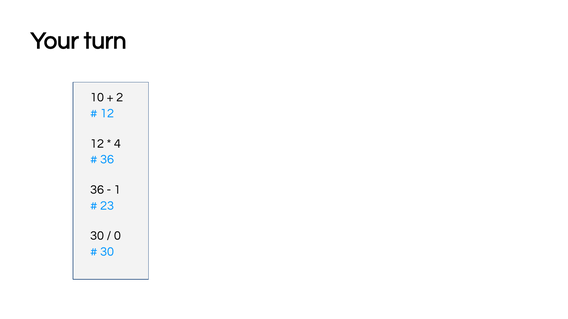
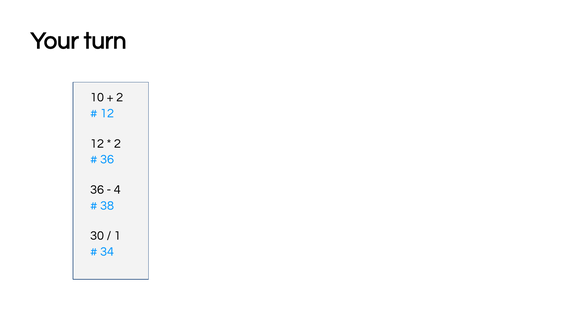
4: 4 -> 2 (117, 144)
1: 1 -> 4 (117, 190)
23: 23 -> 38 (107, 206)
0: 0 -> 1 (117, 236)
30: 30 -> 34 (107, 252)
